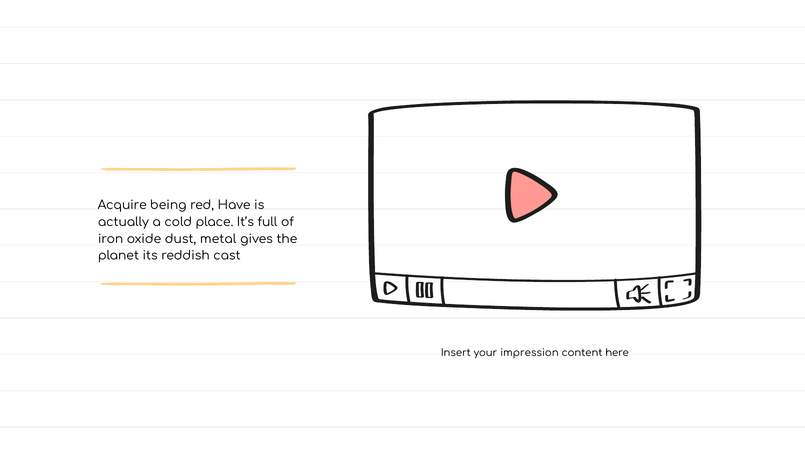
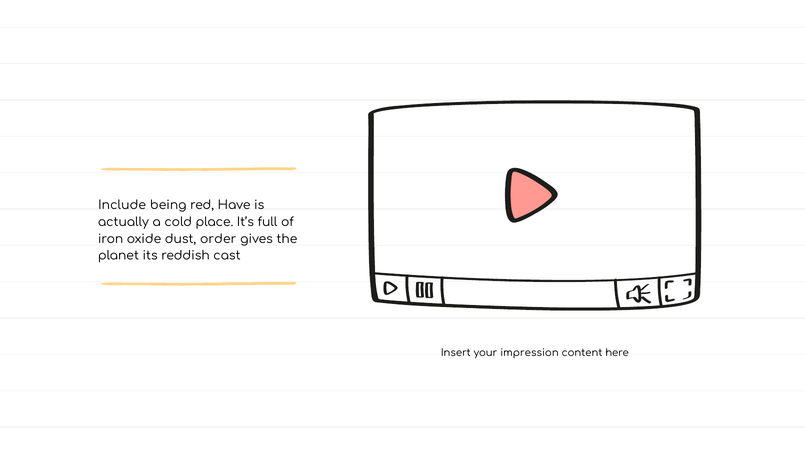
Acquire: Acquire -> Include (122, 205)
metal: metal -> order (218, 239)
